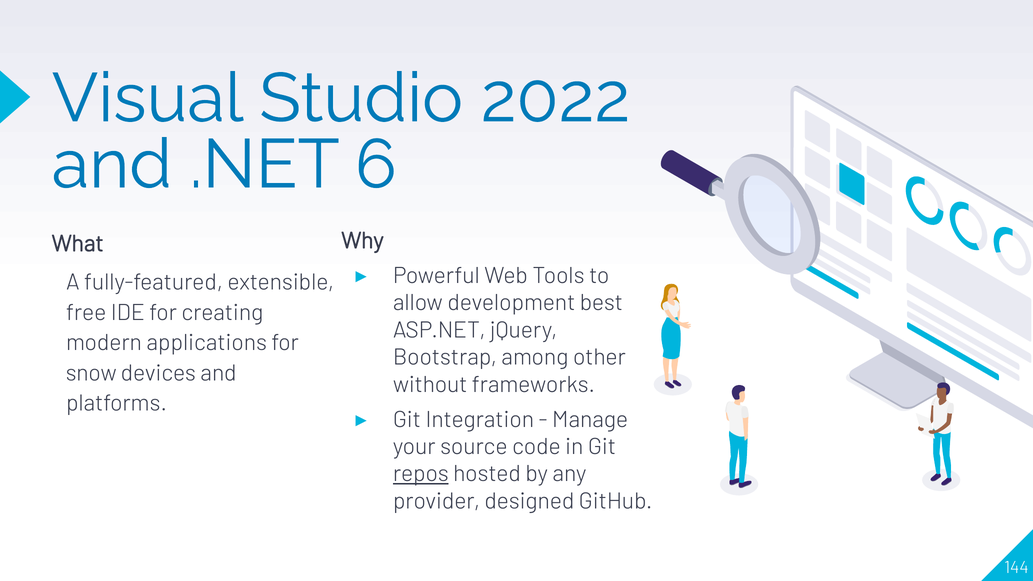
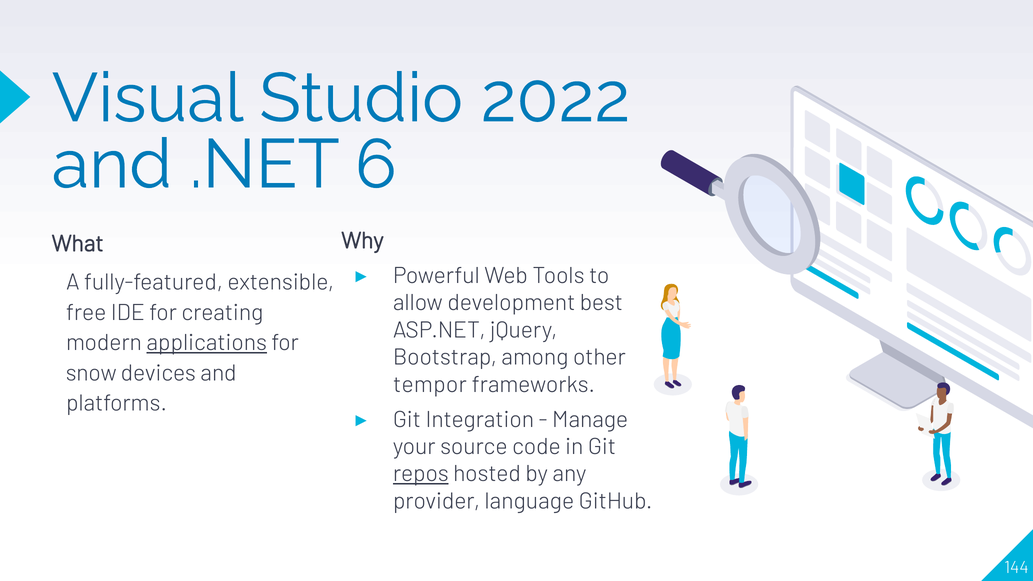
applications underline: none -> present (207, 343)
without: without -> tempor (430, 385)
designed: designed -> language (529, 501)
